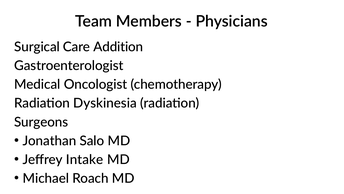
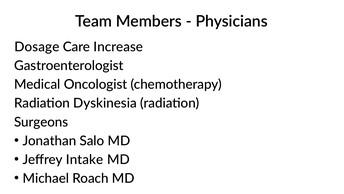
Surgical: Surgical -> Dosage (37, 47)
Addition: Addition -> Increase (118, 47)
